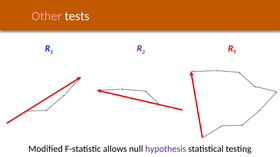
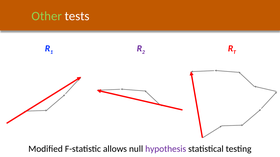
Other colour: pink -> light green (47, 16)
